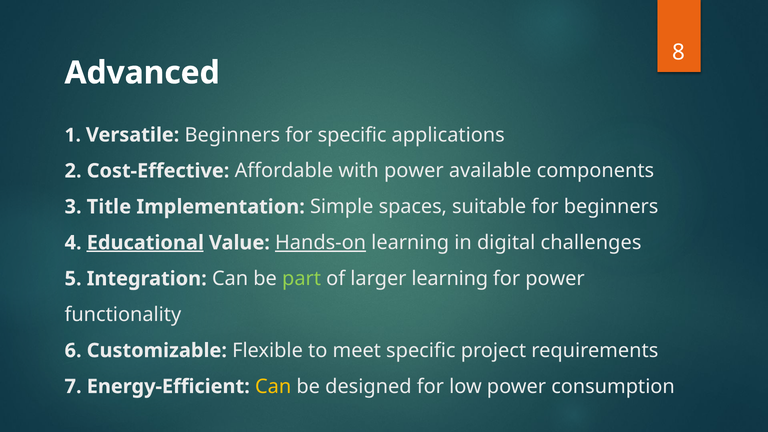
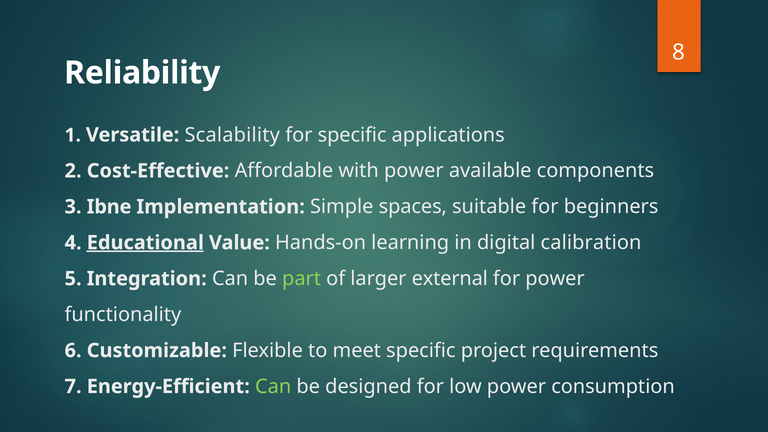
Advanced: Advanced -> Reliability (142, 73)
Versatile Beginners: Beginners -> Scalability (232, 135)
Title: Title -> Ibne (109, 207)
Hands-on underline: present -> none (321, 243)
challenges: challenges -> calibration (591, 243)
larger learning: learning -> external (450, 279)
Can colour: yellow -> light green (273, 387)
